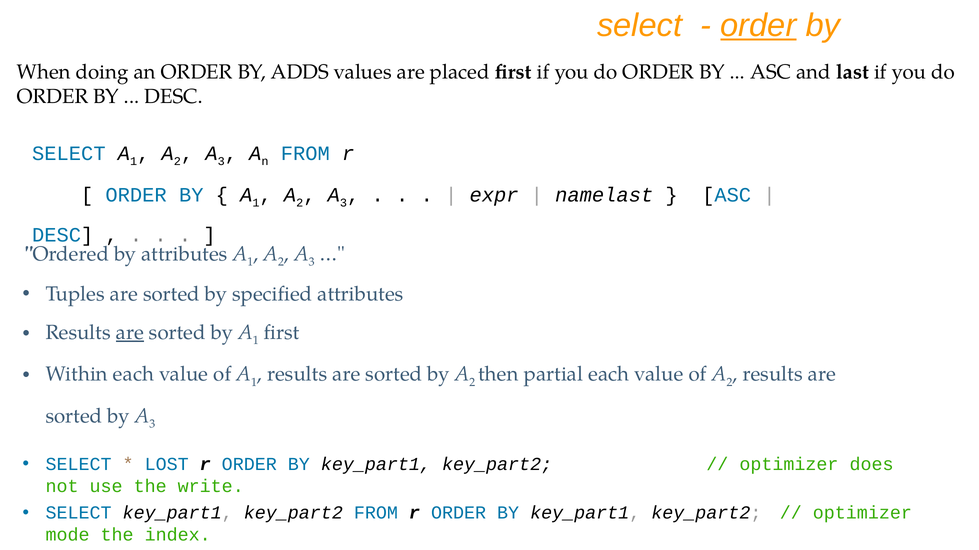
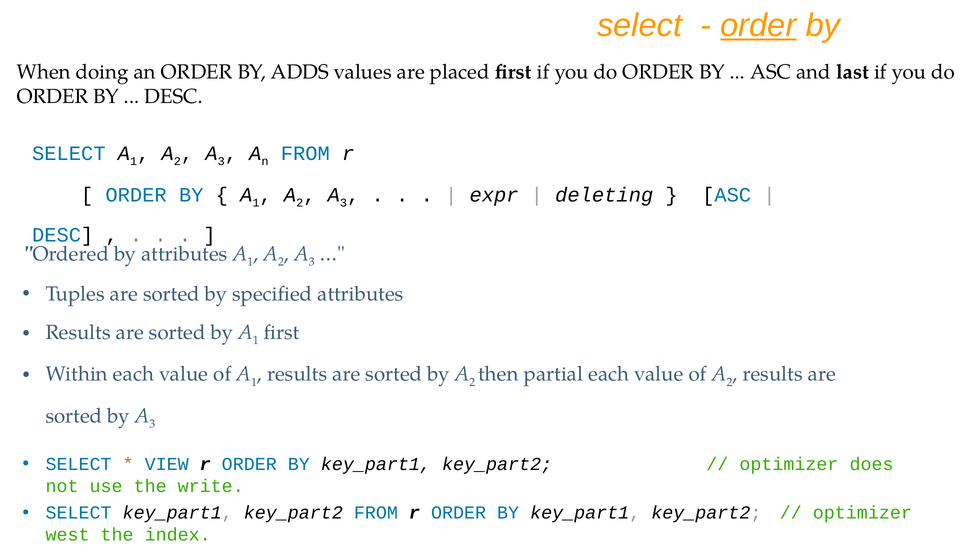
namelast: namelast -> deleting (604, 195)
are underline: present -> none (130, 333)
LOST: LOST -> VIEW (167, 465)
mode: mode -> west (68, 536)
